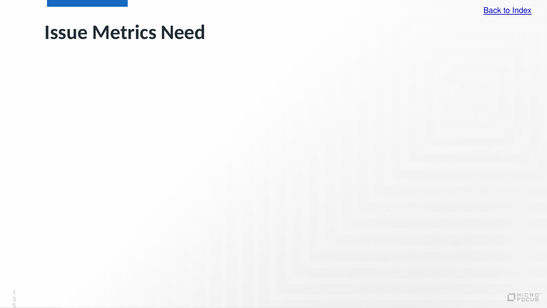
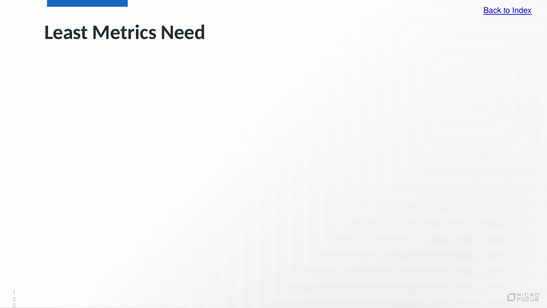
Issue: Issue -> Least (66, 32)
